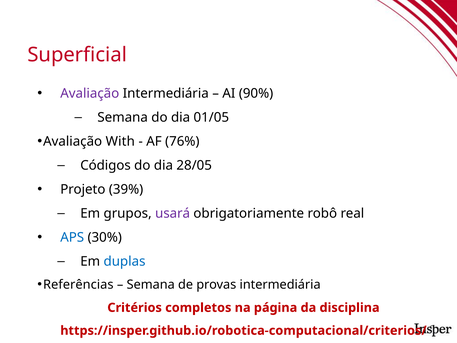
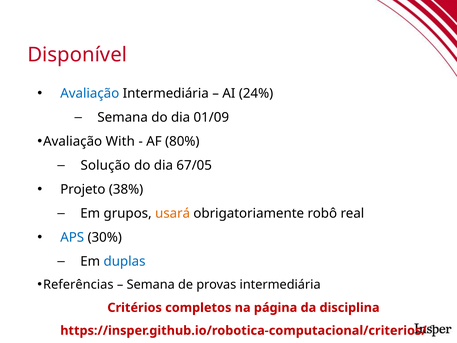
Superficial: Superficial -> Disponível (77, 55)
Avaliação colour: purple -> blue (90, 93)
90%: 90% -> 24% (256, 93)
01/05: 01/05 -> 01/09 (211, 117)
76%: 76% -> 80% (182, 141)
Códigos: Códigos -> Solução (105, 165)
28/05: 28/05 -> 67/05 (194, 165)
39%: 39% -> 38% (126, 189)
usará colour: purple -> orange (173, 213)
